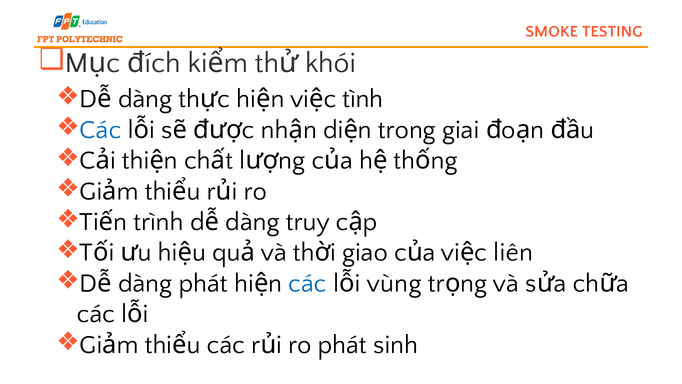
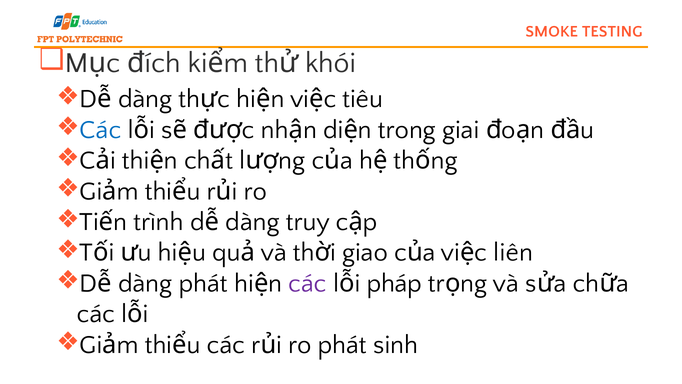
tình: tình -> tiêu (363, 99)
các colour: blue -> purple (308, 283)
vùng: vùng -> pháp (394, 283)
